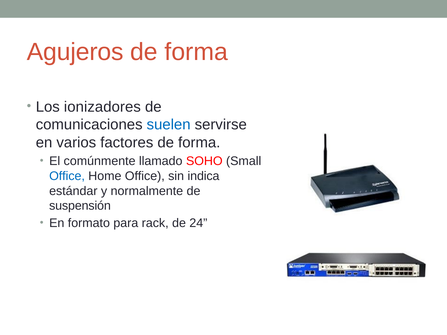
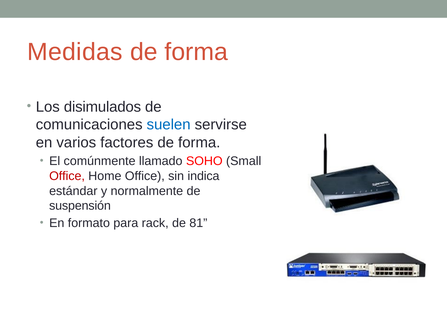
Agujeros: Agujeros -> Medidas (75, 52)
ionizadores: ionizadores -> disimulados (102, 107)
Office colour: blue -> red (67, 176)
24: 24 -> 81 (198, 223)
